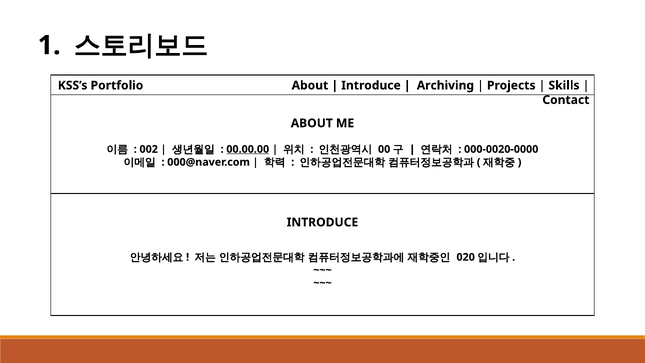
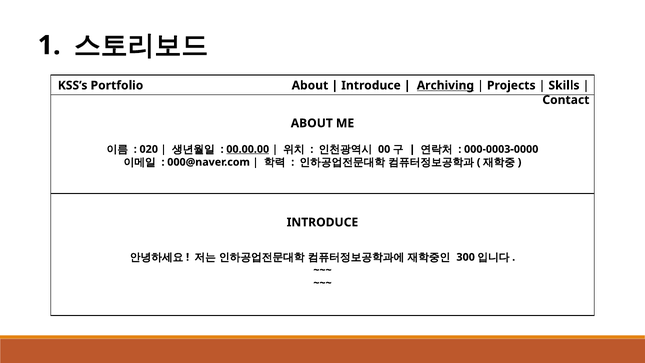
Archiving underline: none -> present (445, 85)
002: 002 -> 020 (149, 149)
000-0020-0000: 000-0020-0000 -> 000-0003-0000 (501, 149)
020: 020 -> 300 (466, 257)
